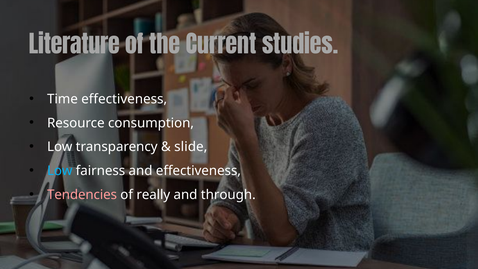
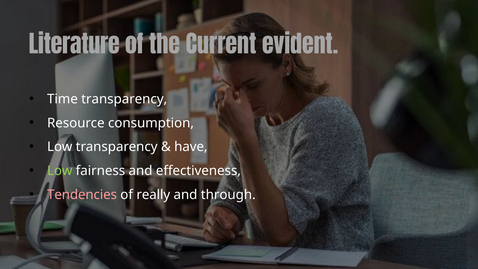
studies: studies -> evident (300, 46)
Time effectiveness: effectiveness -> transparency (124, 99)
slide: slide -> have (191, 147)
Low colour: light blue -> light green (60, 171)
